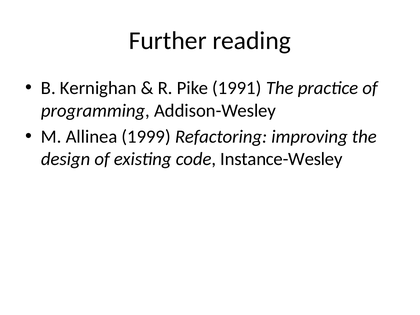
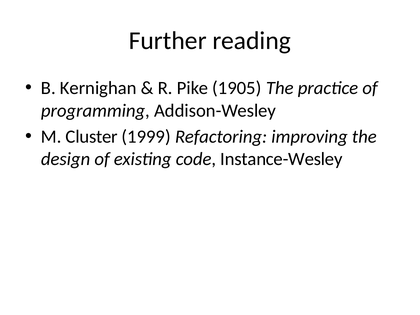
1991: 1991 -> 1905 (237, 88)
Allinea: Allinea -> Cluster (92, 137)
